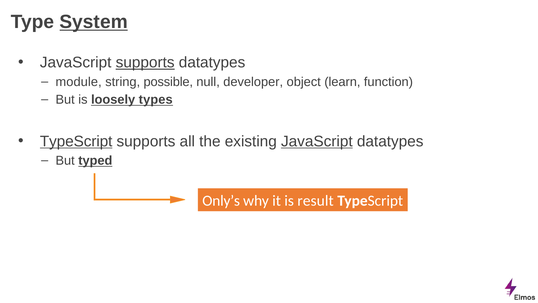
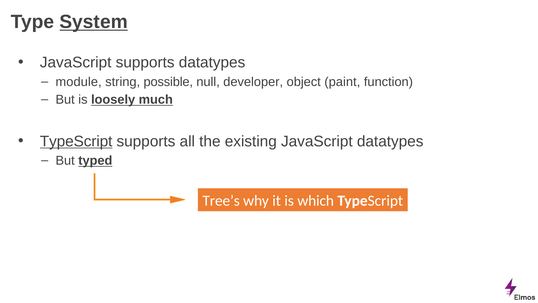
supports underline: present -> none (145, 63)
learn: learn -> paint (342, 82)
types: types -> much (156, 100)
JavaScript underline: present -> none (317, 141)
Only’s: Only’s -> Tree’s (221, 201)
result: result -> which (316, 201)
